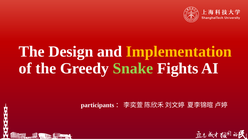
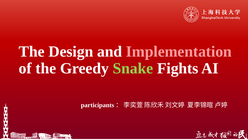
Implementation colour: yellow -> pink (179, 51)
